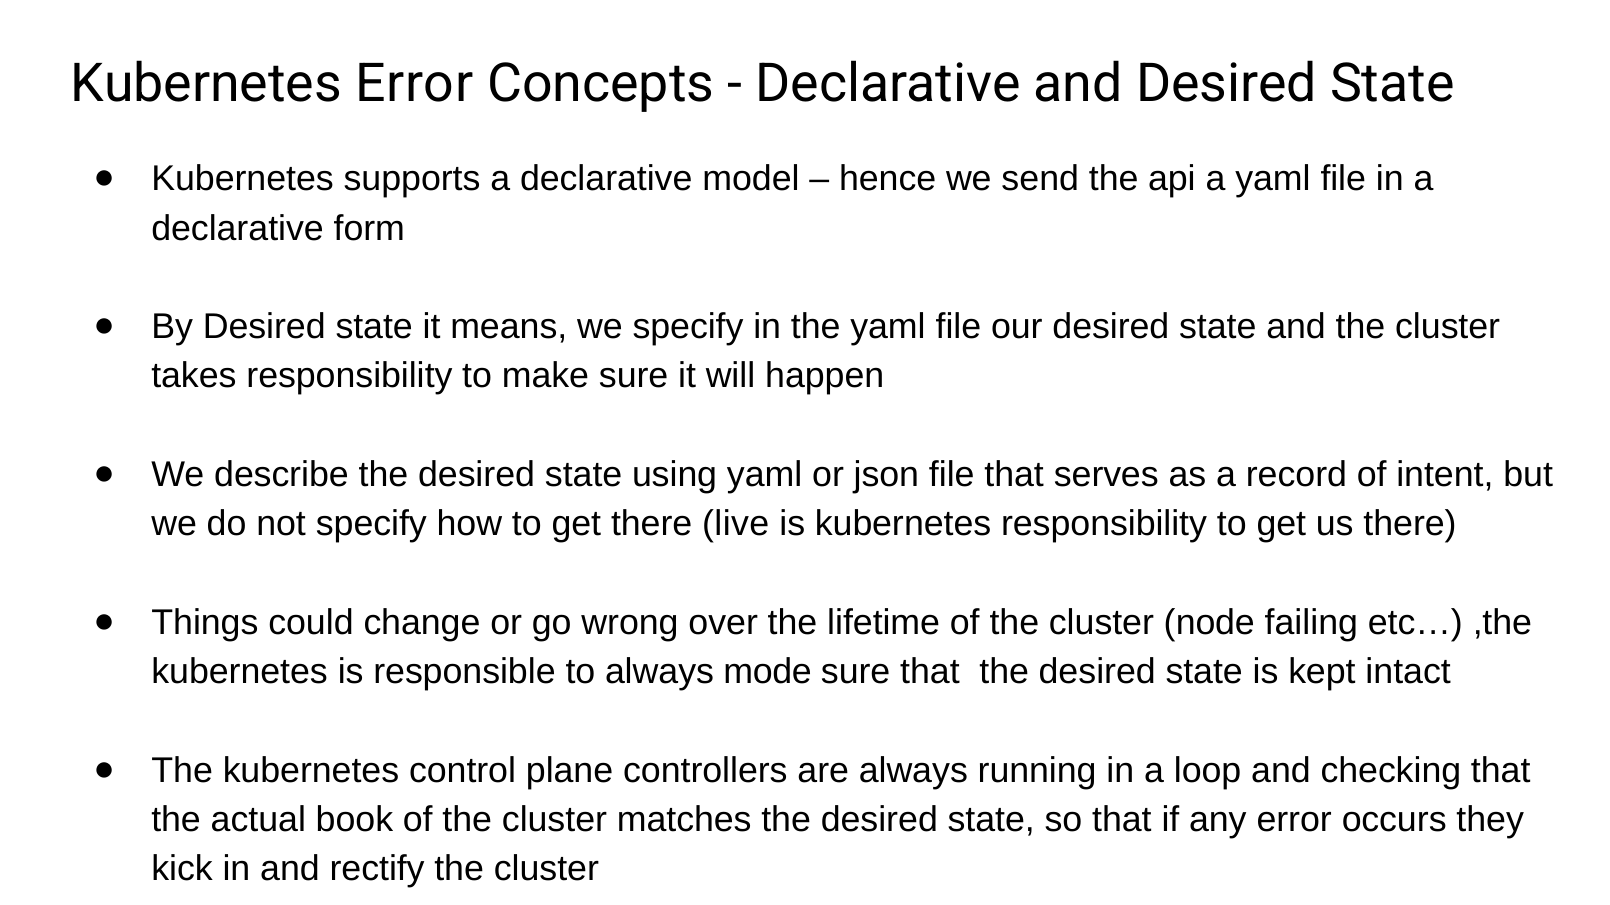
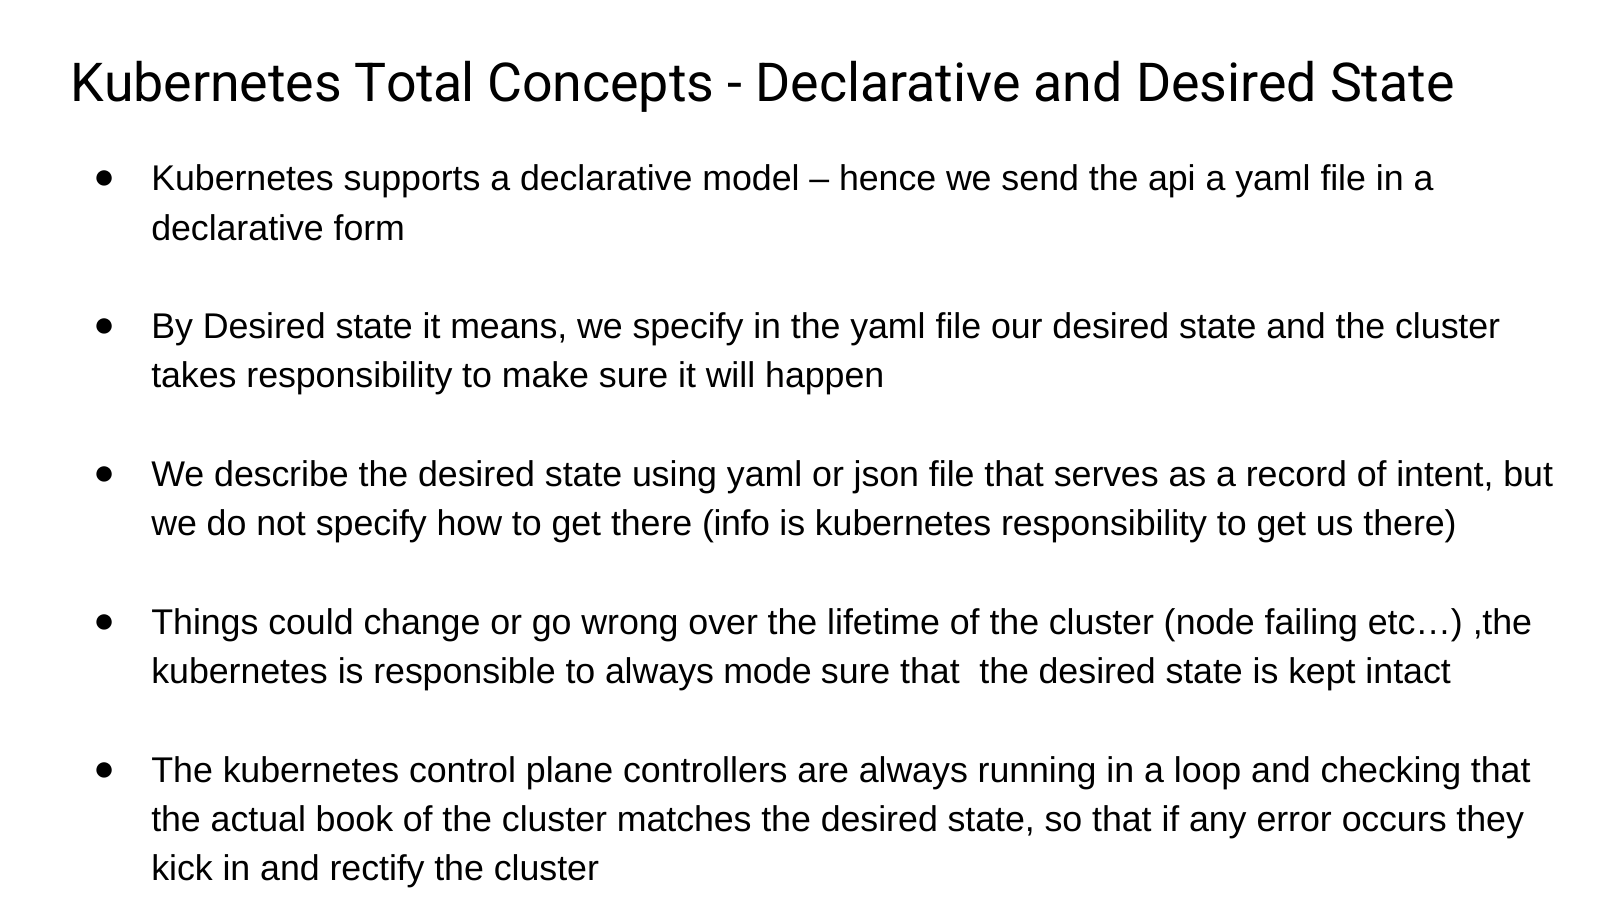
Kubernetes Error: Error -> Total (415, 84)
live: live -> info (736, 524)
